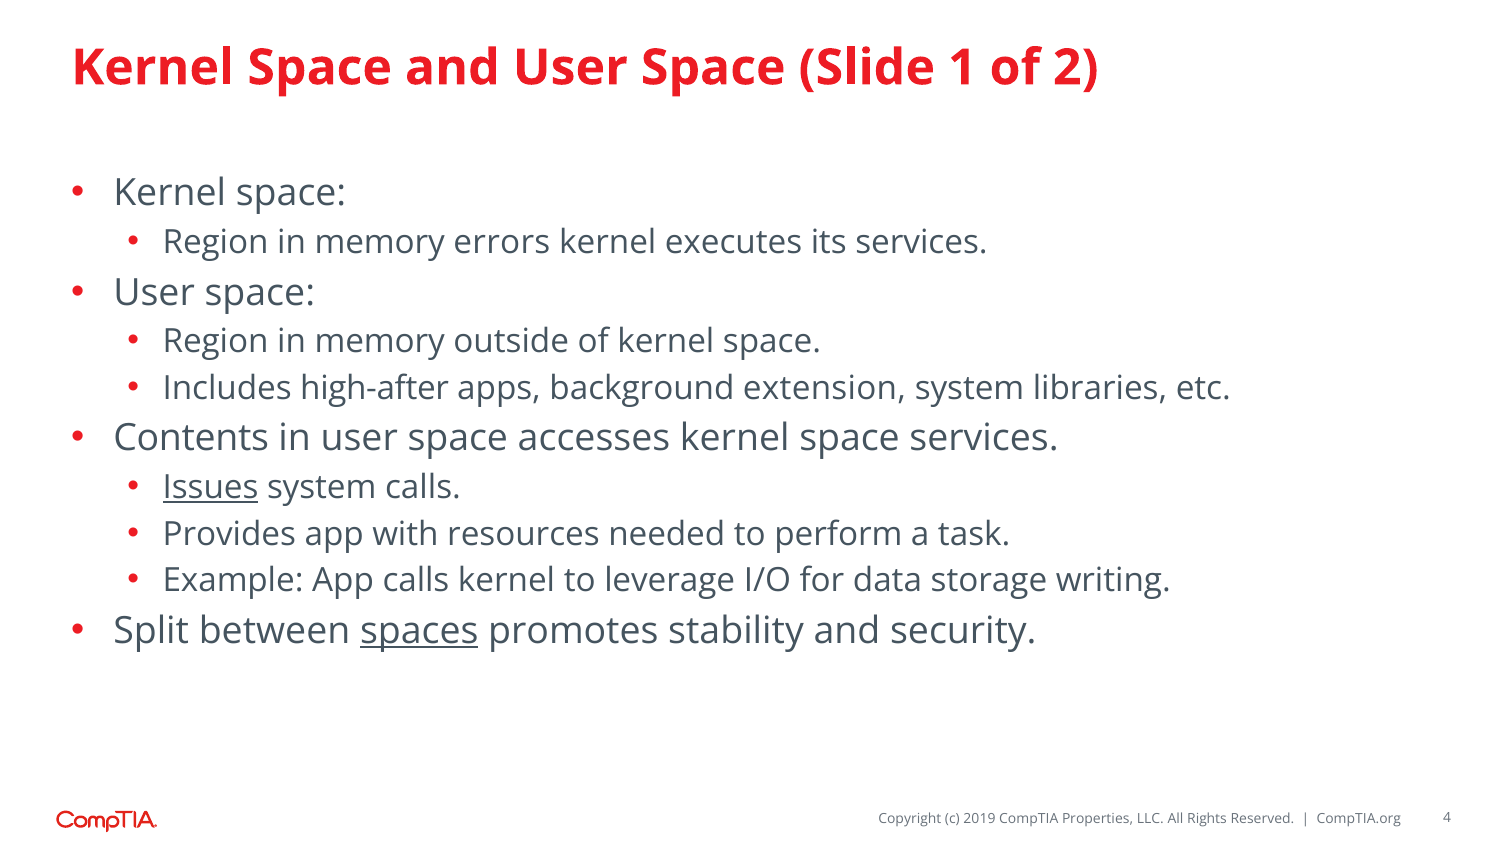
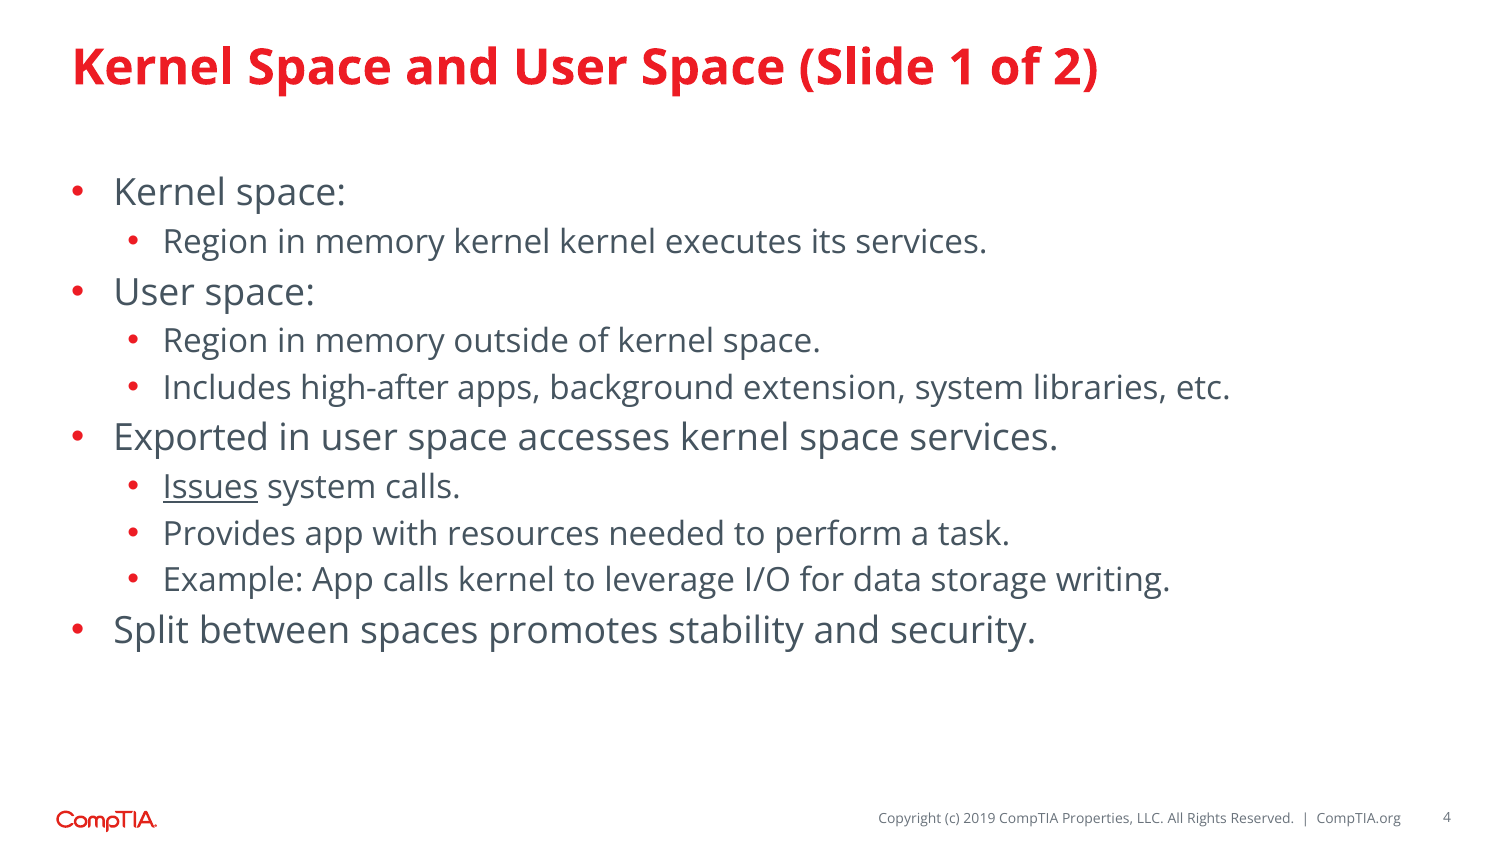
memory errors: errors -> kernel (502, 242)
Contents: Contents -> Exported (191, 439)
spaces underline: present -> none (419, 631)
